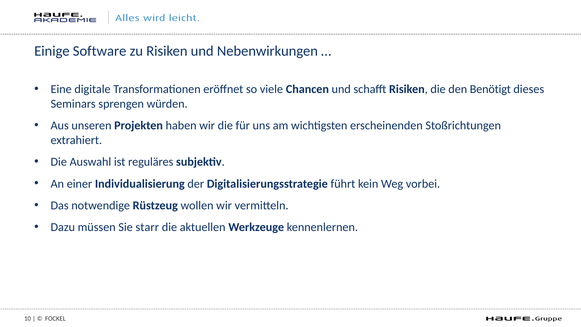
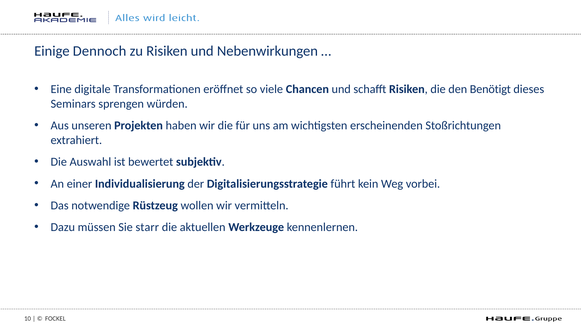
Software: Software -> Dennoch (100, 51)
reguläres: reguläres -> bewertet (151, 162)
